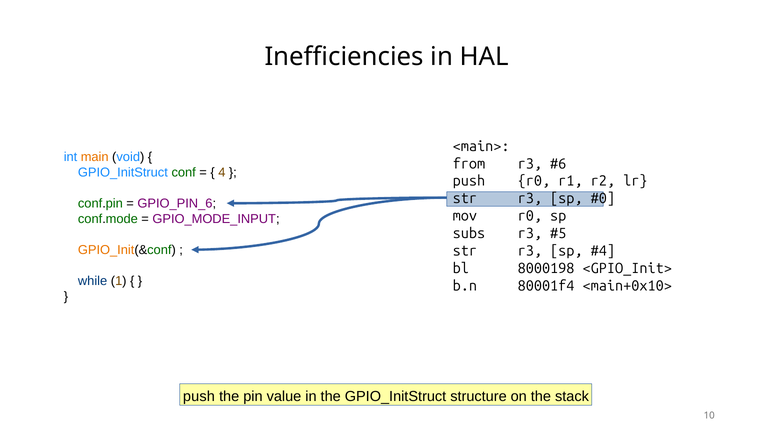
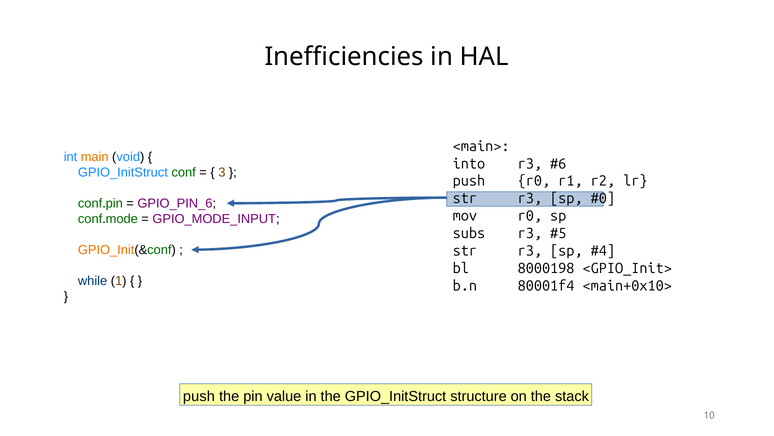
from: from -> into (469, 164)
4: 4 -> 3 (222, 172)
